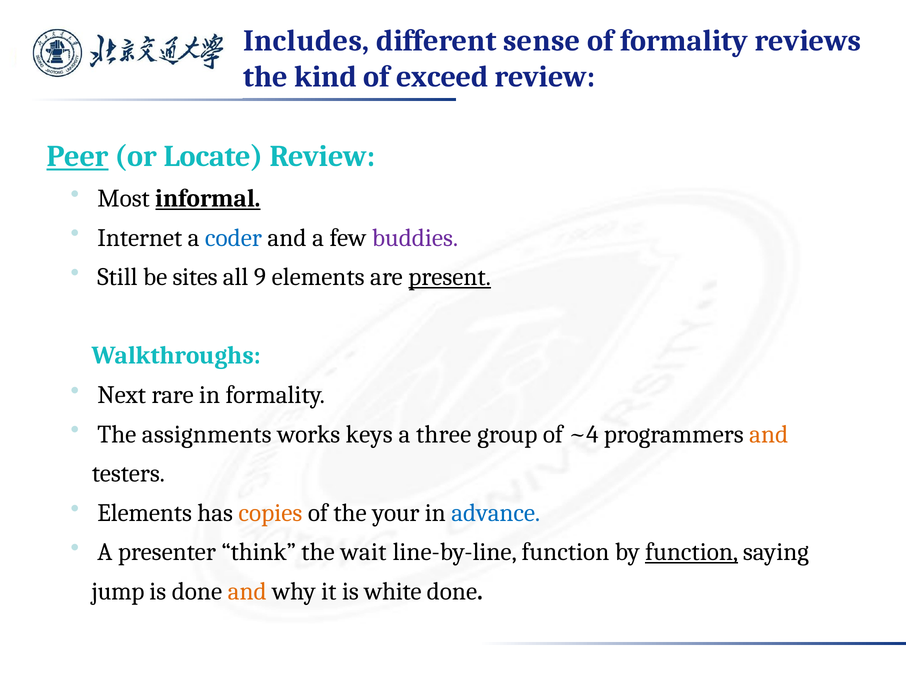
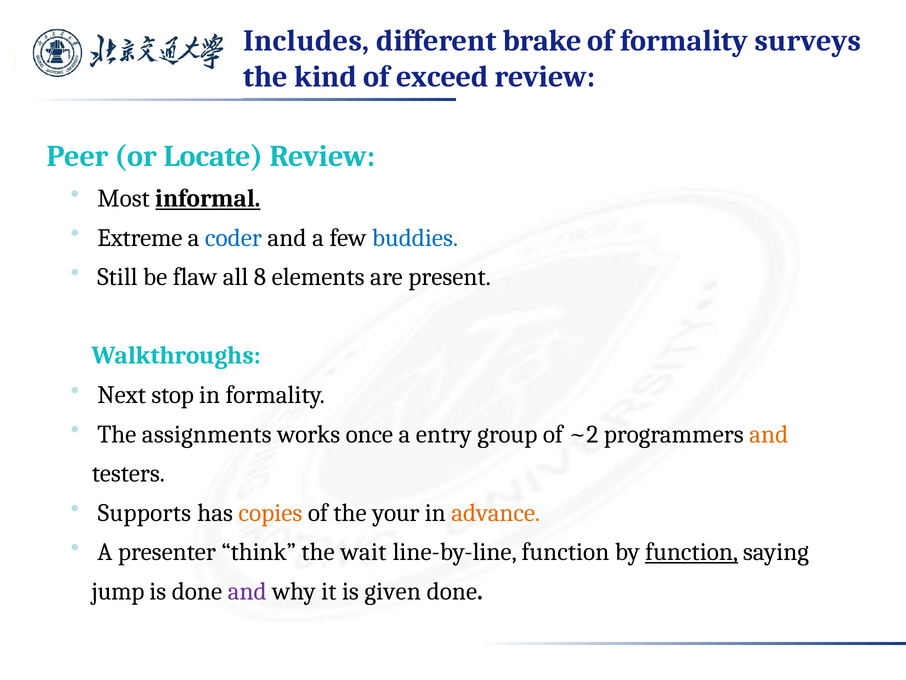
sense: sense -> brake (542, 41)
reviews: reviews -> surveys (808, 41)
Peer underline: present -> none (78, 156)
Internet: Internet -> Extreme (140, 238)
buddies colour: purple -> blue (415, 238)
sites: sites -> flaw (195, 277)
9: 9 -> 8 (260, 277)
present underline: present -> none (450, 277)
rare: rare -> stop (173, 395)
keys: keys -> once (369, 434)
three: three -> entry (444, 434)
~4: ~4 -> ~2 (583, 434)
Elements: Elements -> Supports (144, 512)
advance colour: blue -> orange (496, 512)
and colour: orange -> purple (247, 591)
white: white -> given (393, 591)
